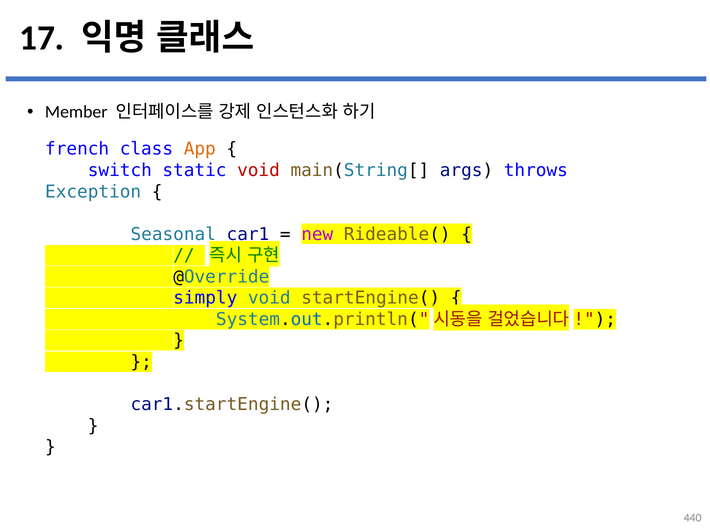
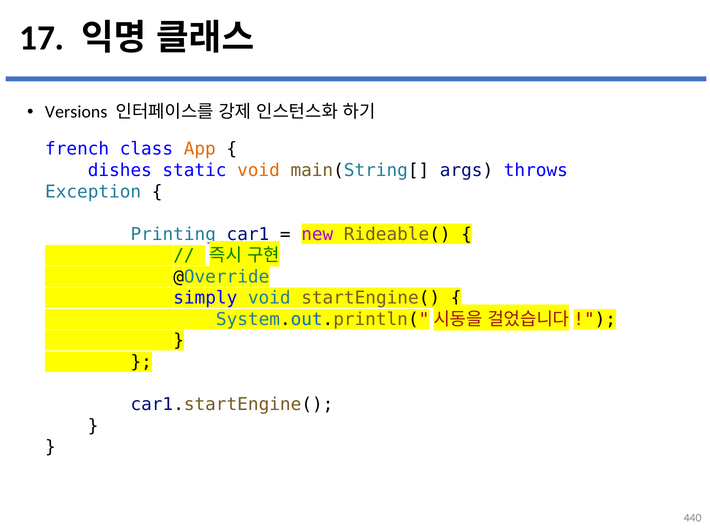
Member: Member -> Versions (76, 112)
switch: switch -> dishes (120, 171)
void colour: red -> orange (258, 171)
Seasonal: Seasonal -> Printing (173, 234)
